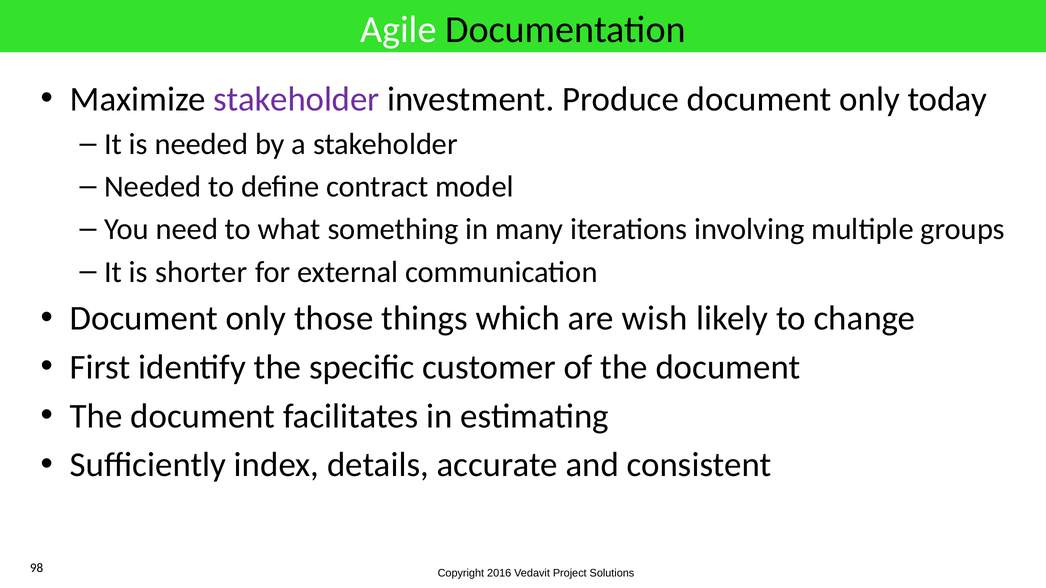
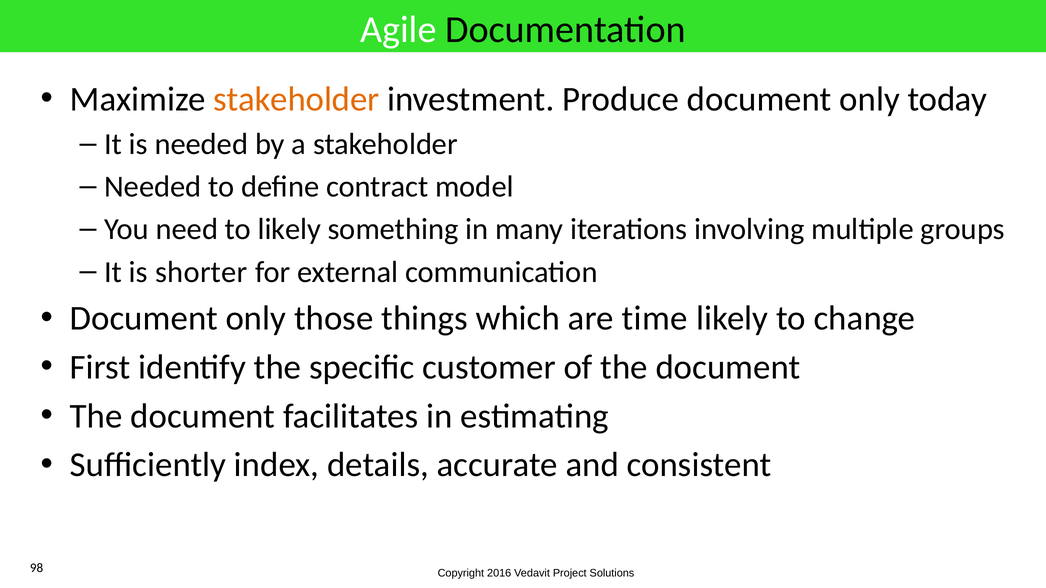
stakeholder colour: purple -> orange (296, 99)
to what: what -> likely (289, 230)
wish: wish -> time (655, 319)
